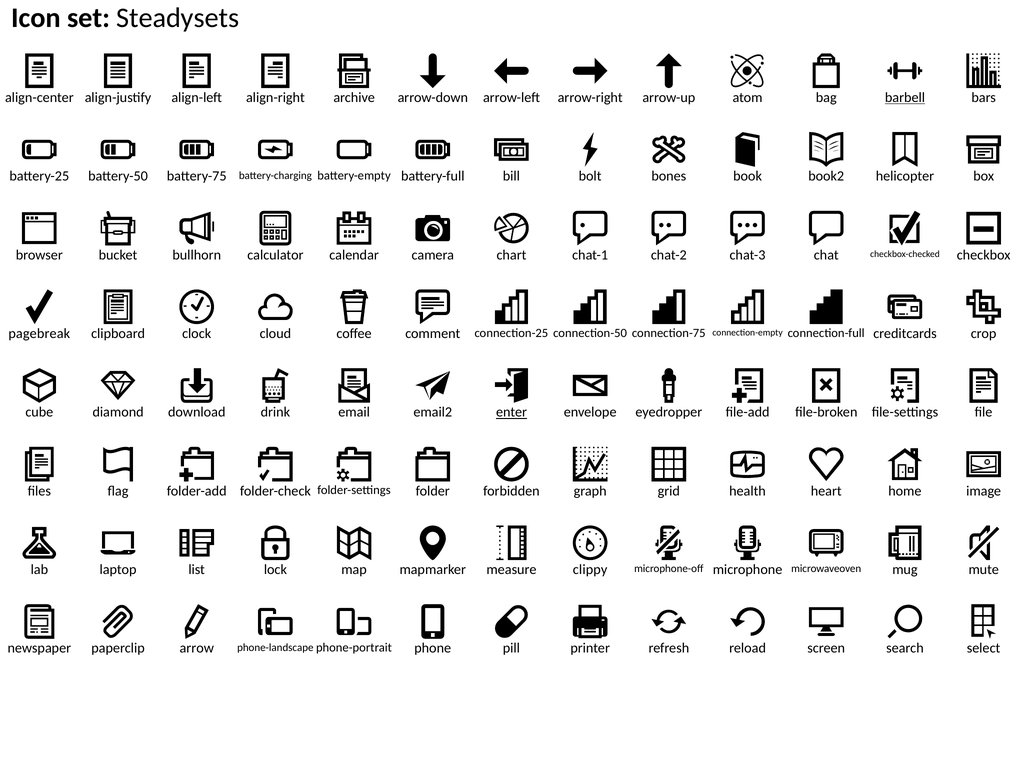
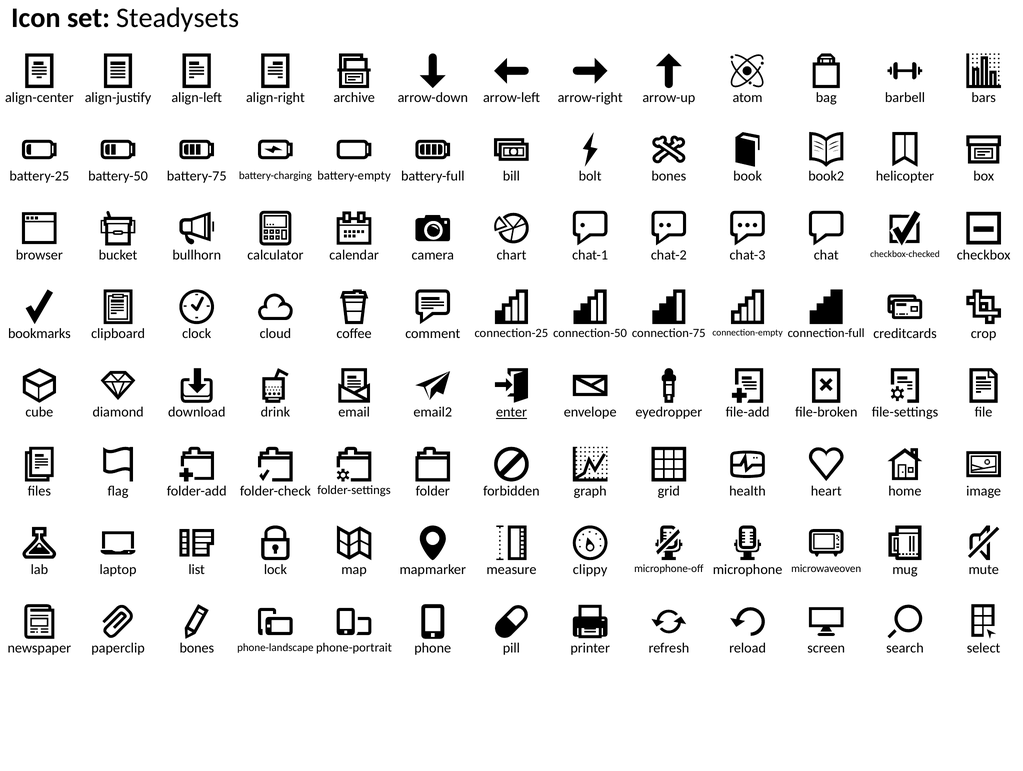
barbell underline: present -> none (905, 98)
pagebreak: pagebreak -> bookmarks (39, 334)
paperclip arrow: arrow -> bones (197, 648)
